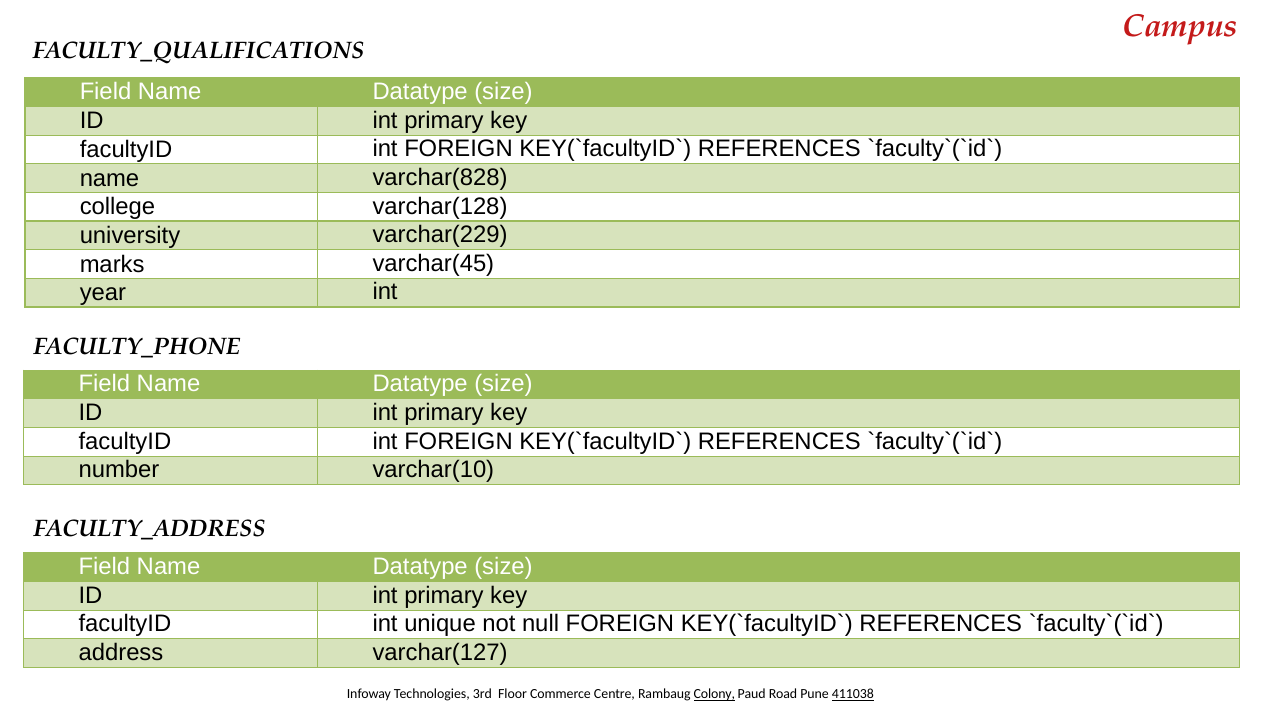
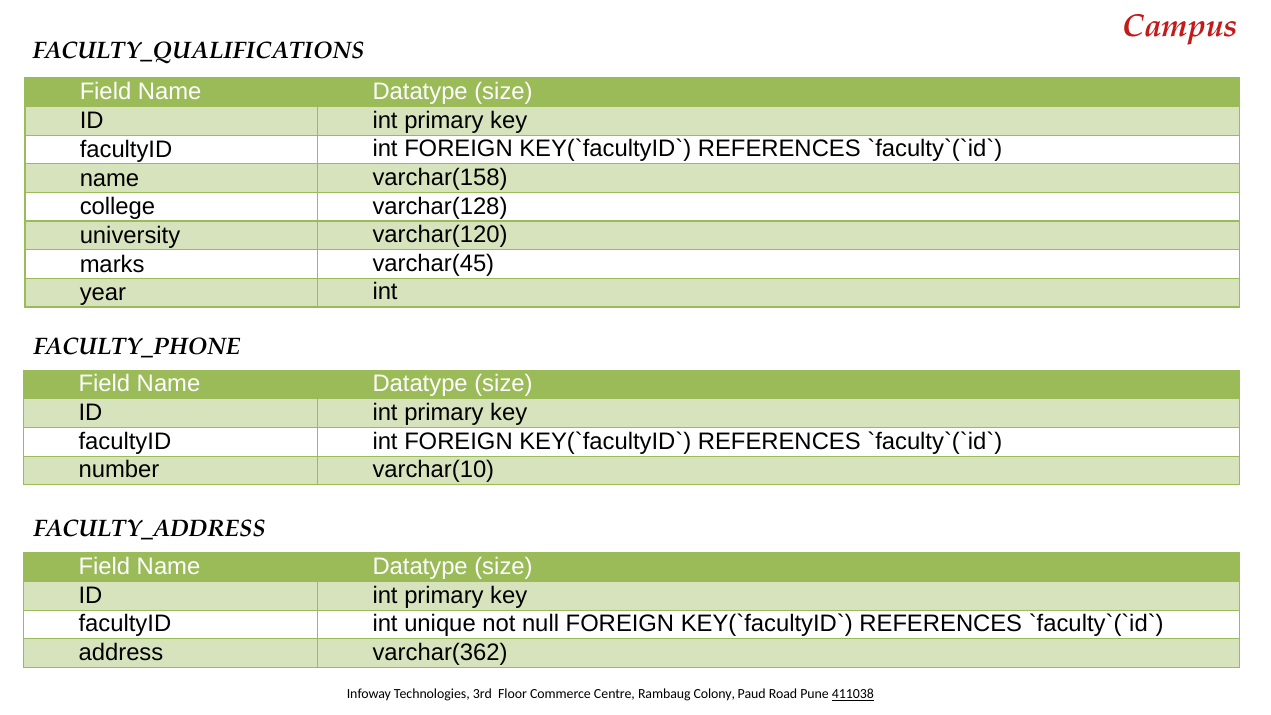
varchar(828: varchar(828 -> varchar(158 (440, 178)
varchar(229: varchar(229 -> varchar(120 (440, 235)
varchar(127: varchar(127 -> varchar(362 (440, 653)
Colony underline: present -> none (714, 694)
